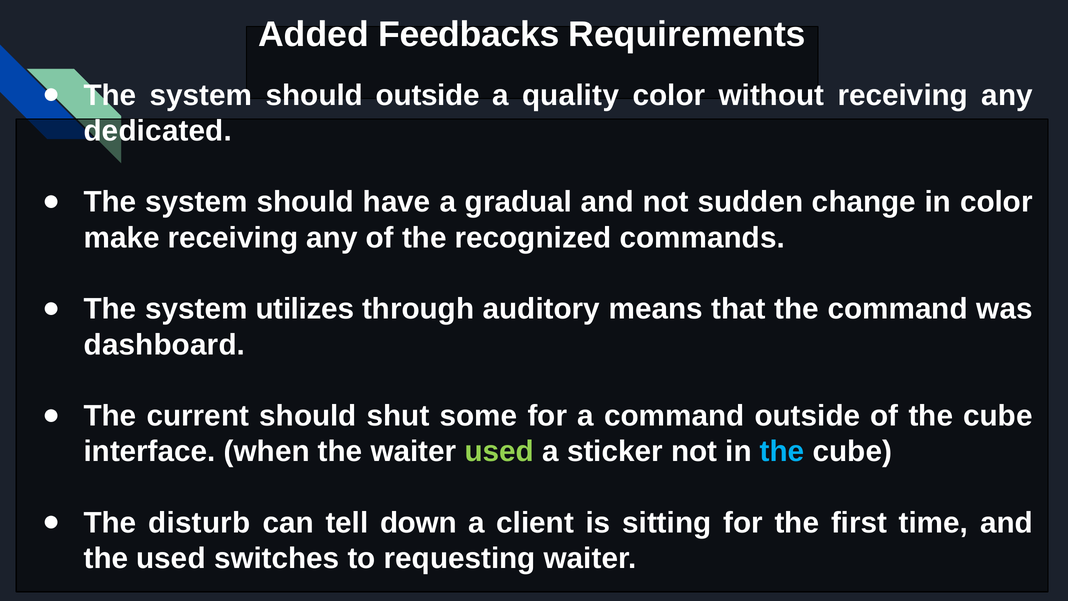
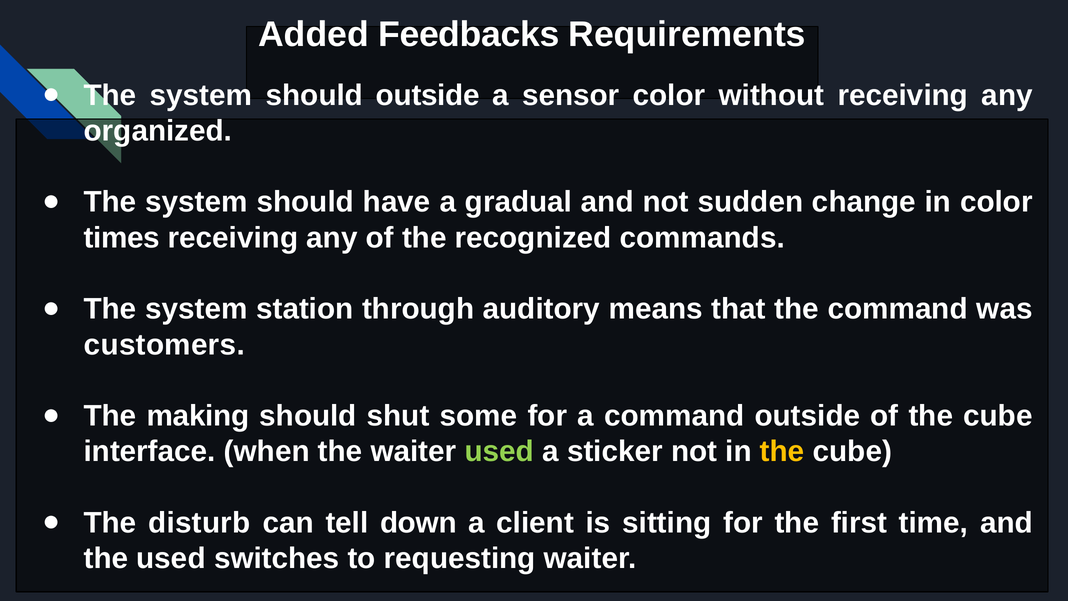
quality: quality -> sensor (571, 95)
dedicated: dedicated -> organized (158, 131)
make: make -> times (122, 238)
utilizes: utilizes -> station (305, 309)
dashboard: dashboard -> customers (164, 345)
current: current -> making (198, 416)
the colour: light blue -> yellow (782, 451)
